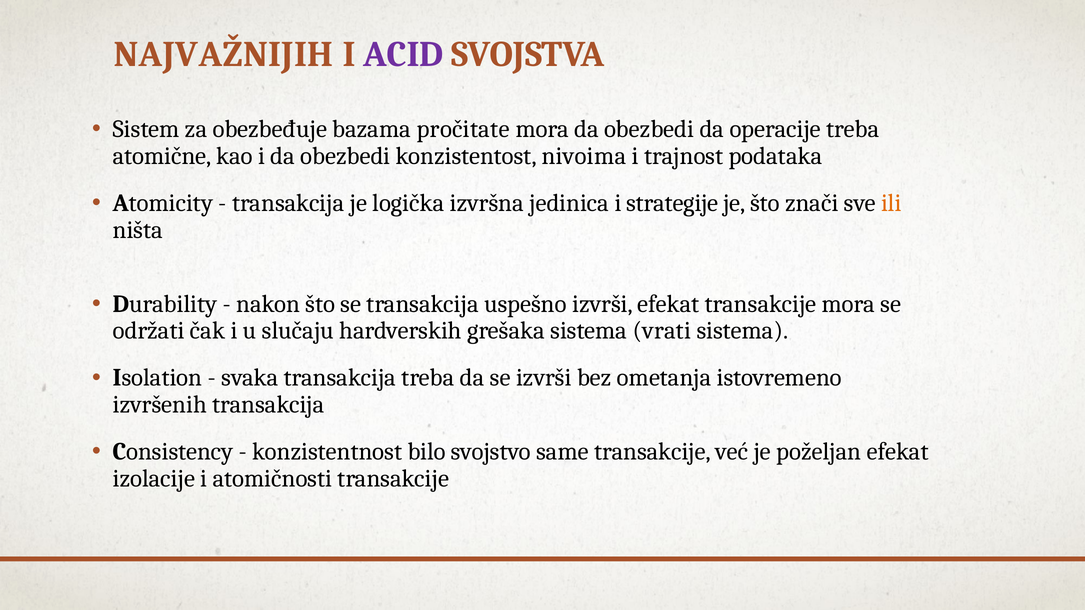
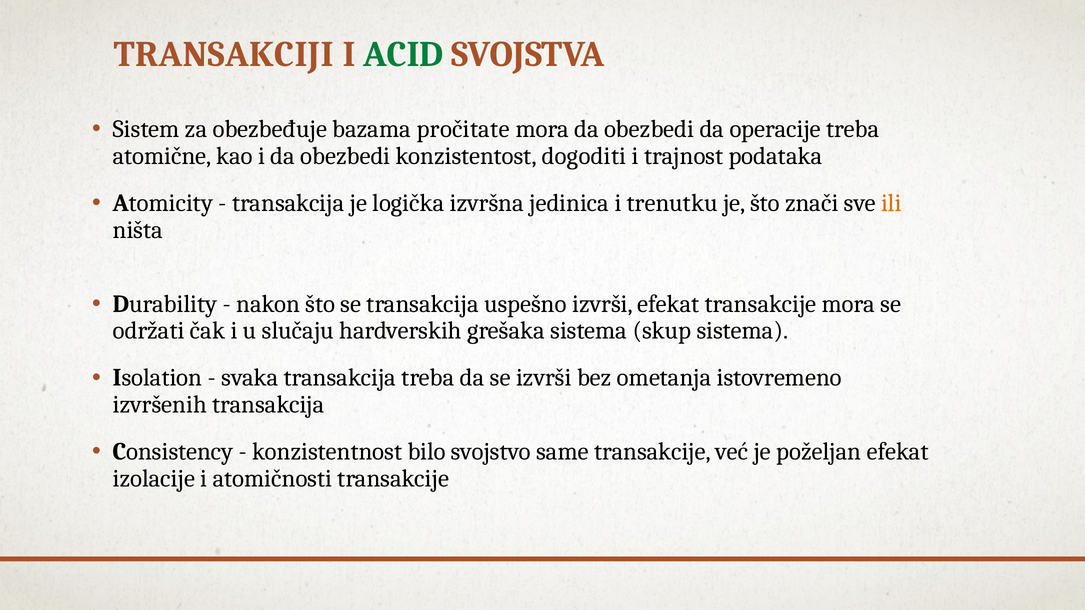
NAJVAŽNIJIH: NAJVAŽNIJIH -> TRANSAKCIJI (224, 54)
ACID colour: purple -> green (403, 54)
nivoima: nivoima -> dogoditi (584, 156)
strategije: strategije -> trenutku (672, 203)
vrati: vrati -> skup (662, 331)
